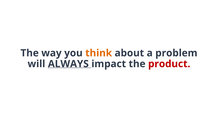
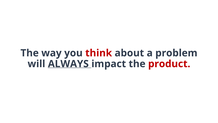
think colour: orange -> red (99, 53)
